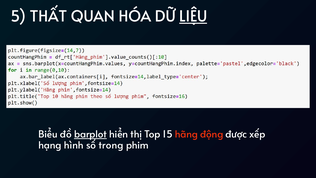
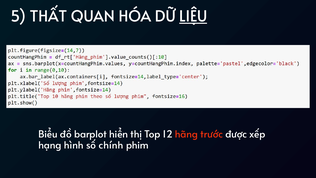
barplot underline: present -> none (90, 134)
15: 15 -> 12 (168, 134)
động: động -> trước (212, 134)
trong: trong -> chính (111, 145)
